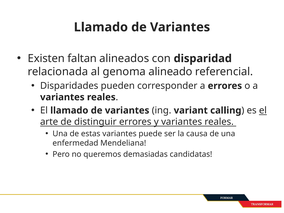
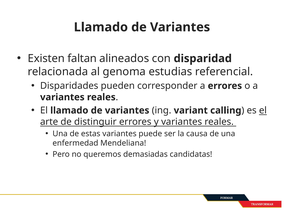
alineado: alineado -> estudias (170, 72)
